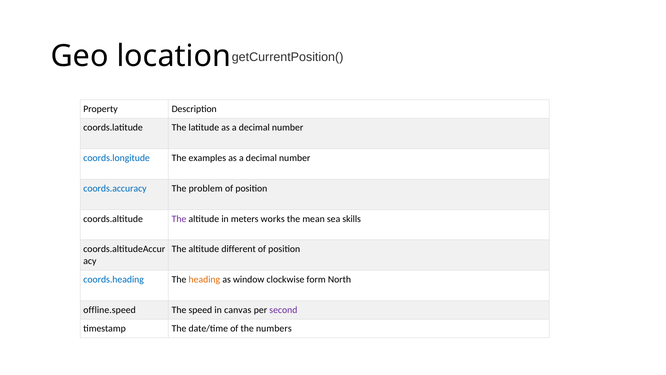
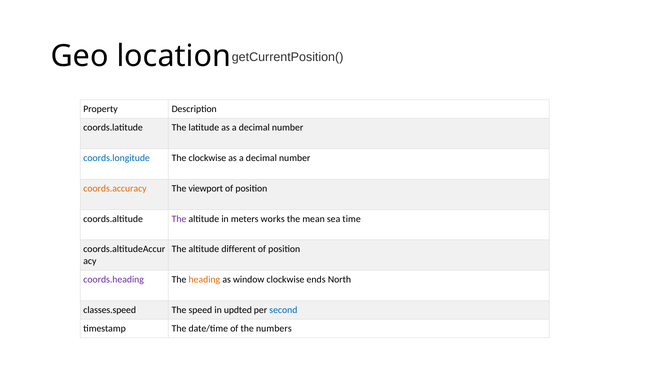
The examples: examples -> clockwise (207, 158)
coords.accuracy colour: blue -> orange (115, 188)
problem: problem -> viewport (206, 188)
skills: skills -> time (352, 219)
coords.heading colour: blue -> purple (114, 279)
form: form -> ends (316, 279)
offline.speed: offline.speed -> classes.speed (110, 310)
canvas: canvas -> updted (238, 310)
second colour: purple -> blue (283, 310)
